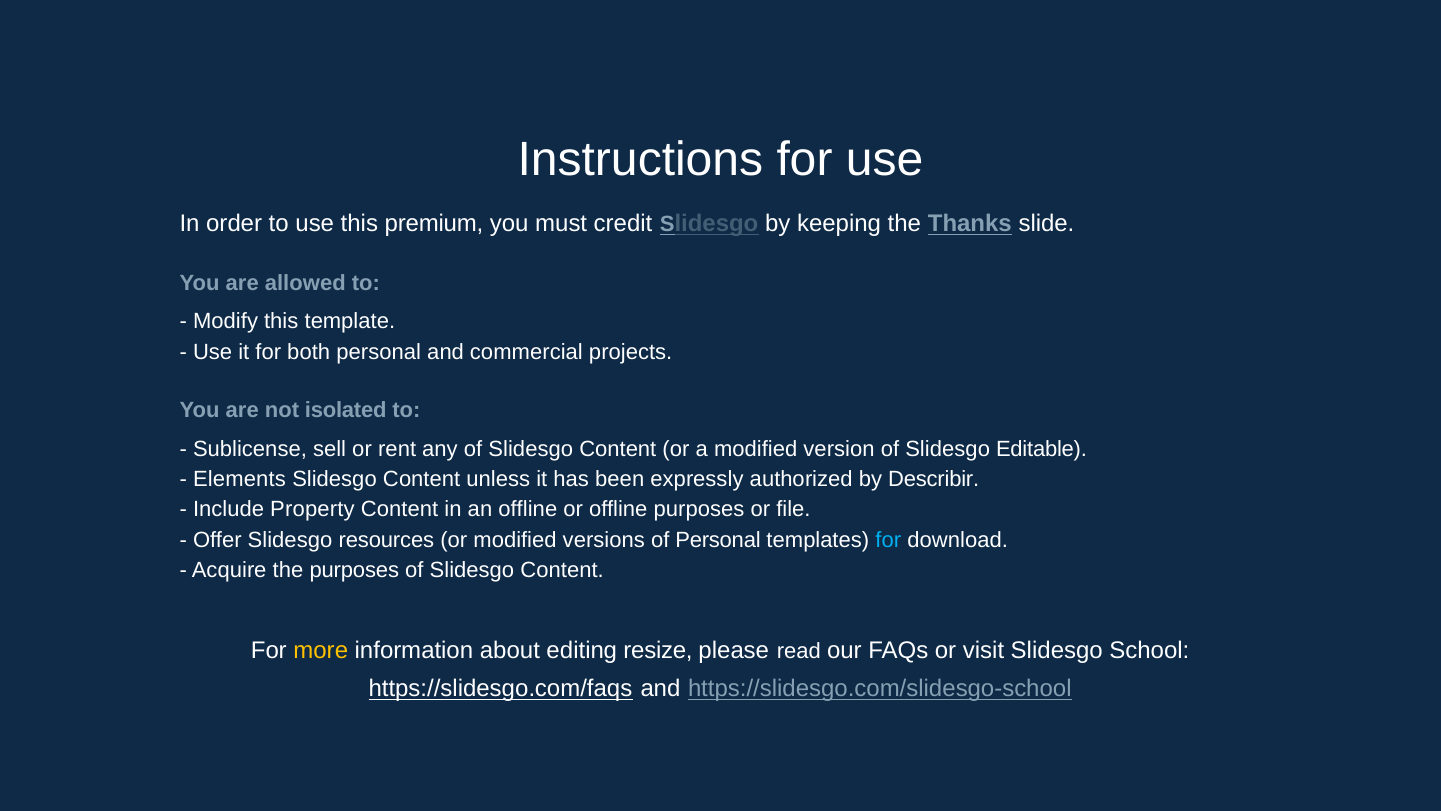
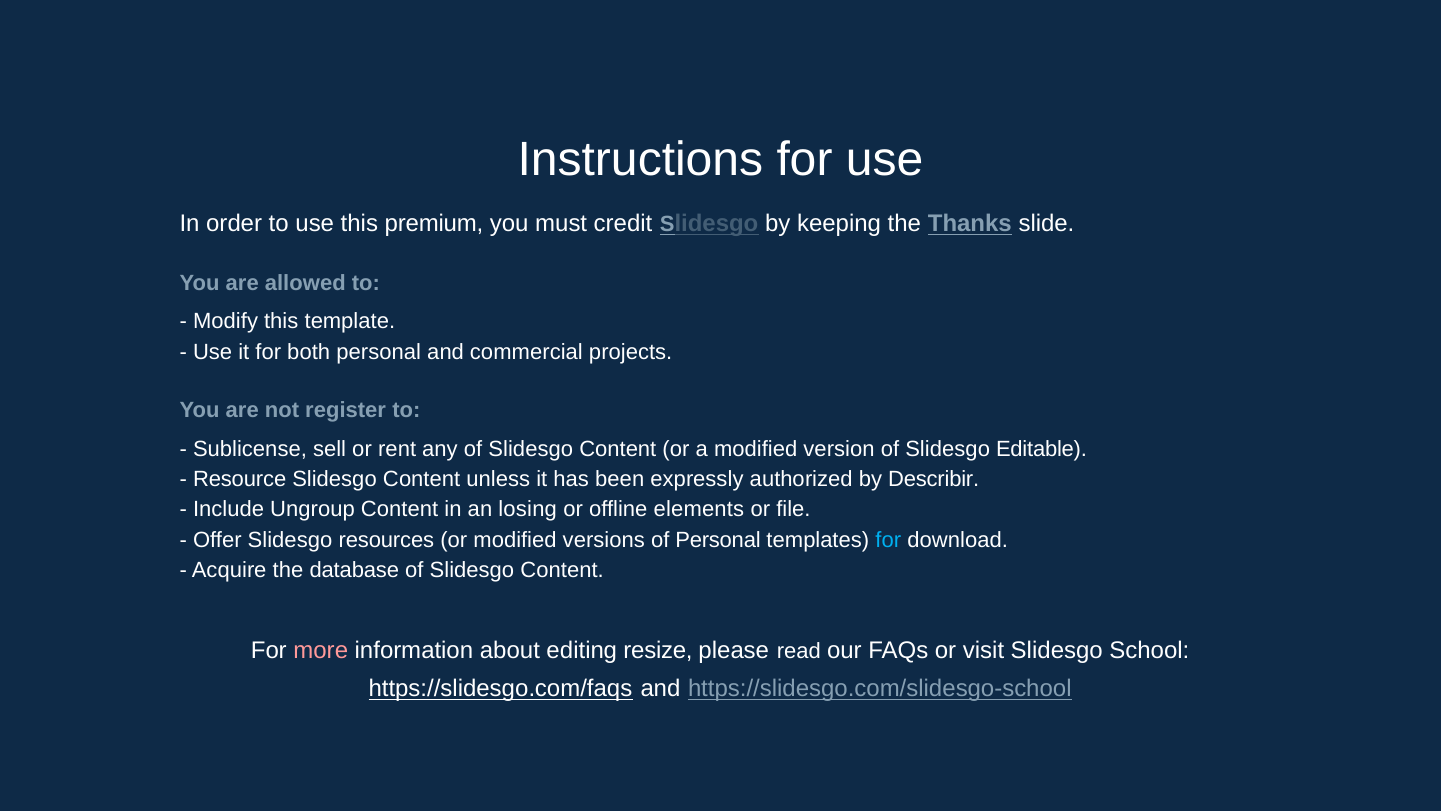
isolated: isolated -> register (346, 410)
Elements: Elements -> Resource (240, 479)
Property: Property -> Ungroup (313, 509)
an offline: offline -> losing (528, 509)
offline purposes: purposes -> elements (699, 509)
the purposes: purposes -> database (354, 570)
more colour: yellow -> pink (321, 651)
